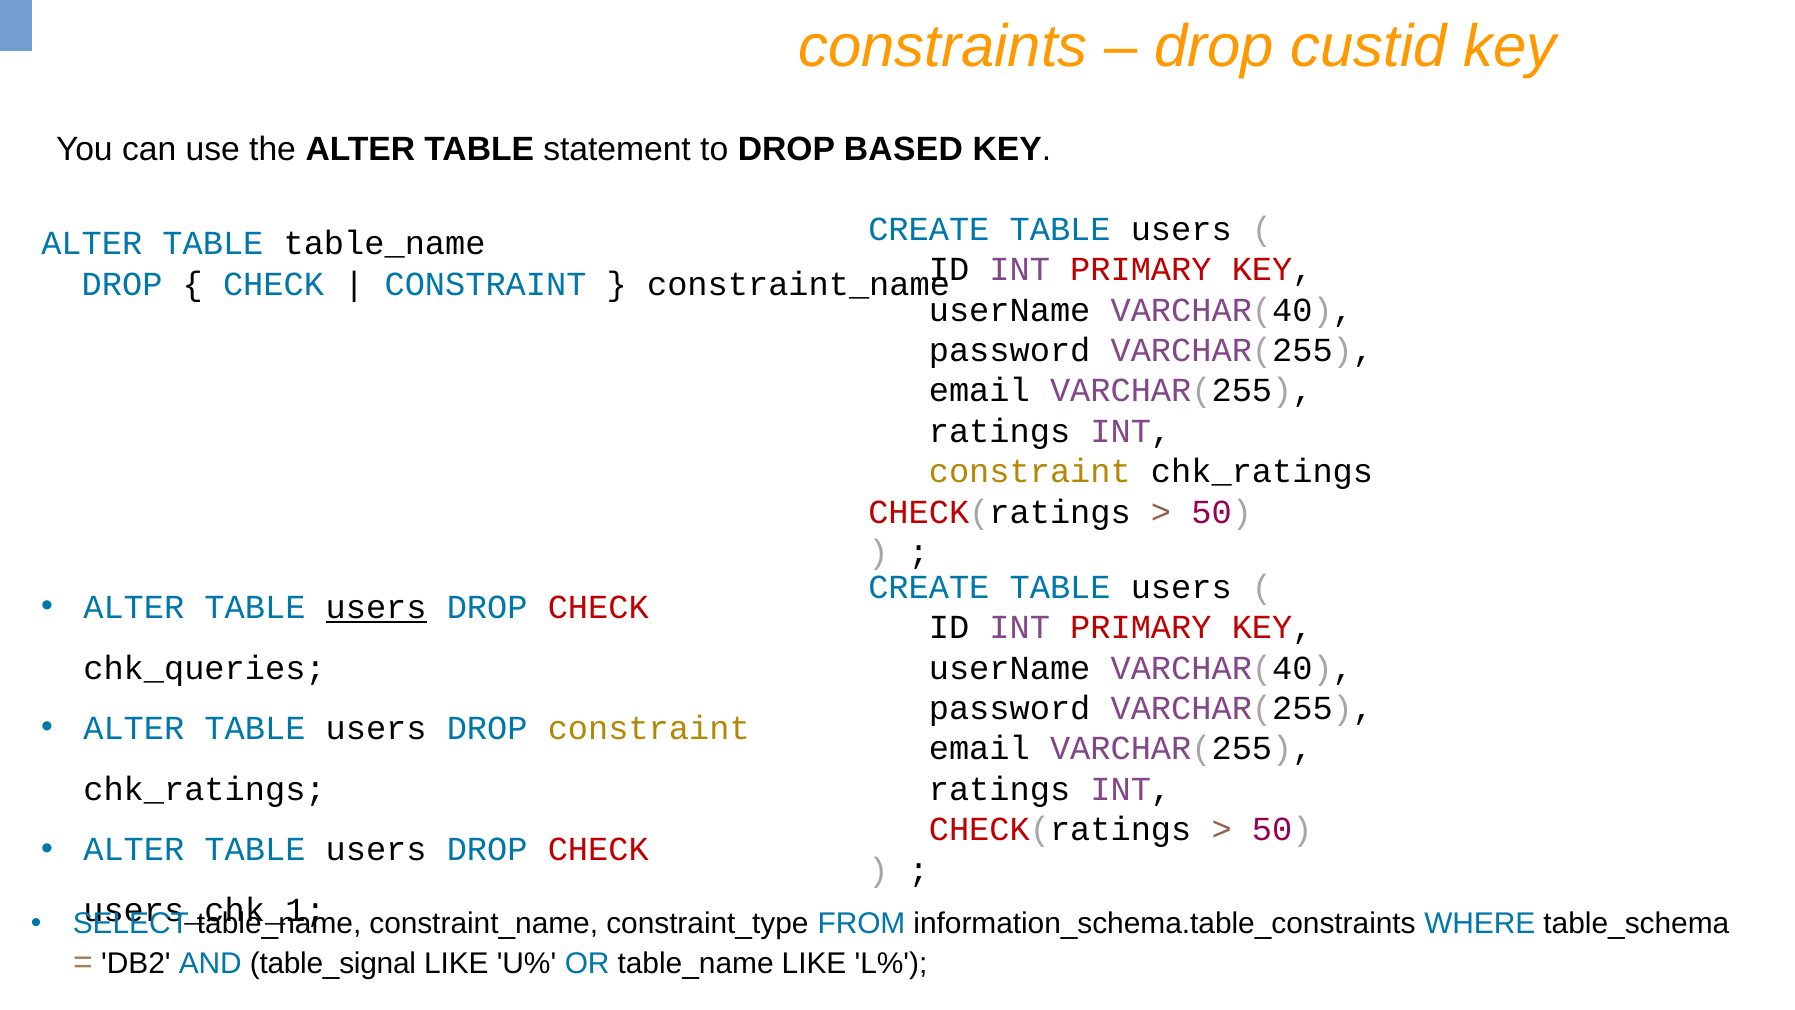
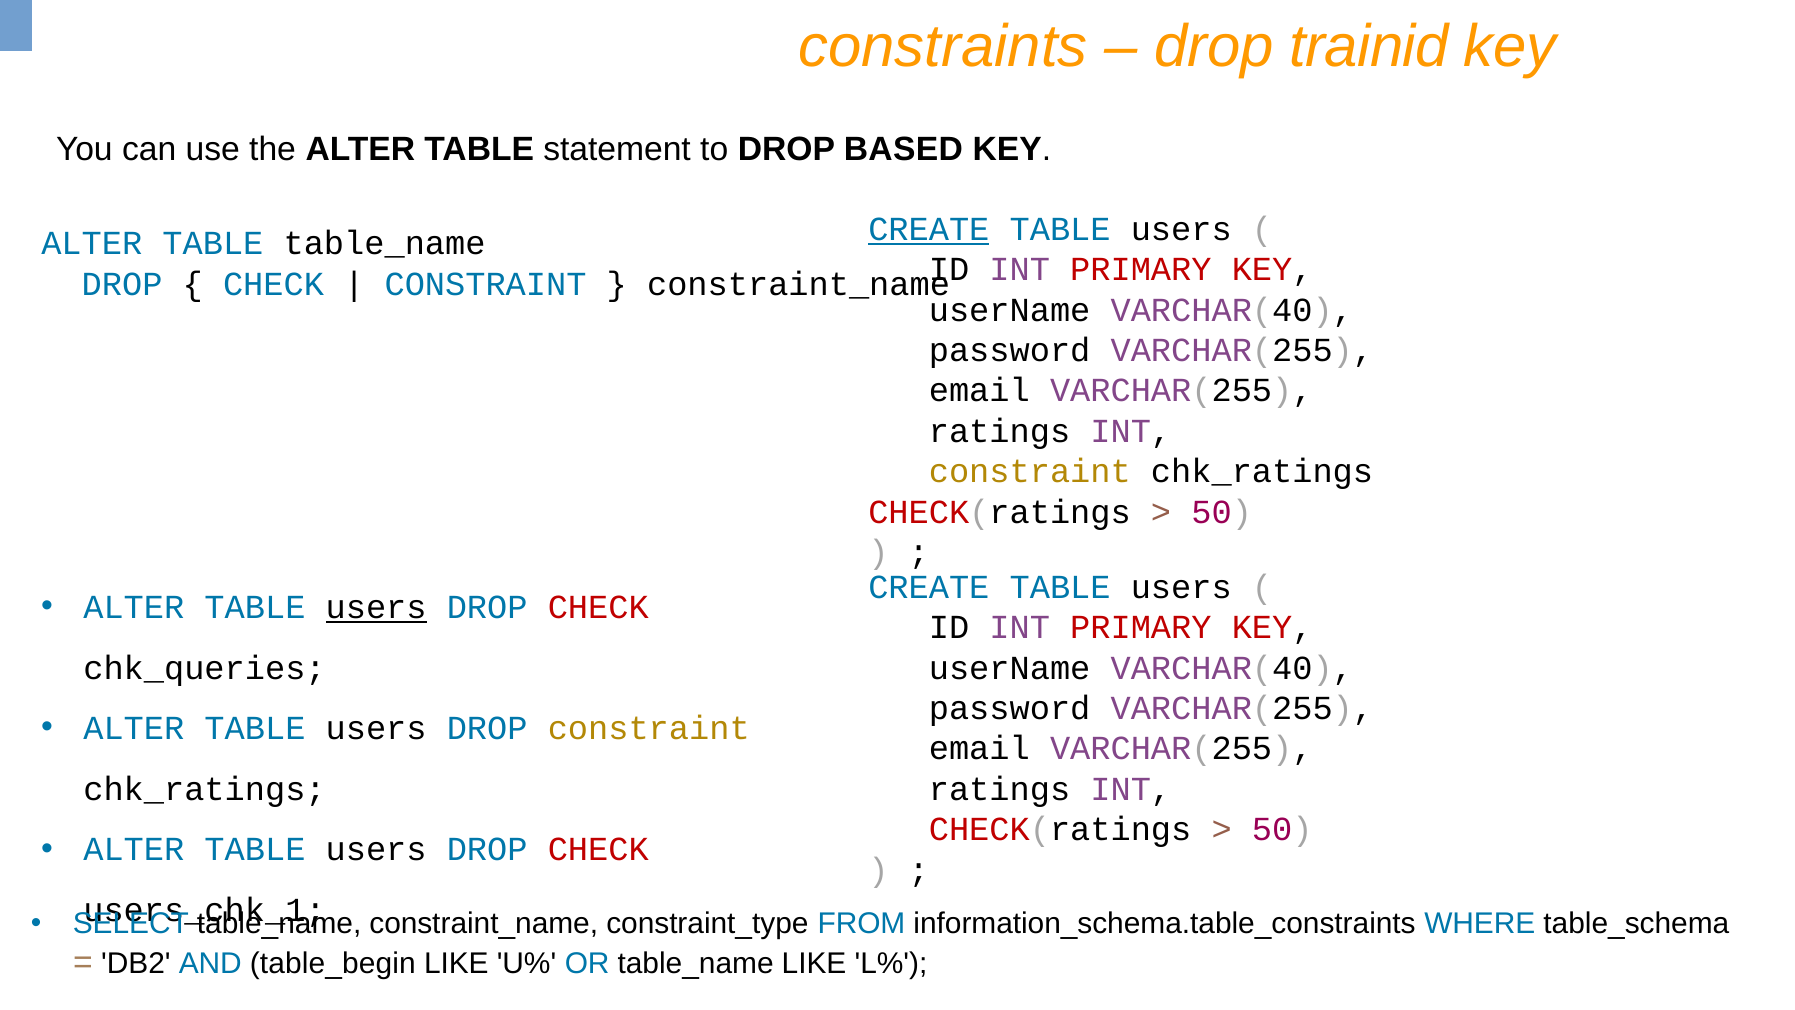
custid: custid -> trainid (1369, 47)
CREATE underline: none -> present (929, 229)
table_signal: table_signal -> table_begin (333, 963)
